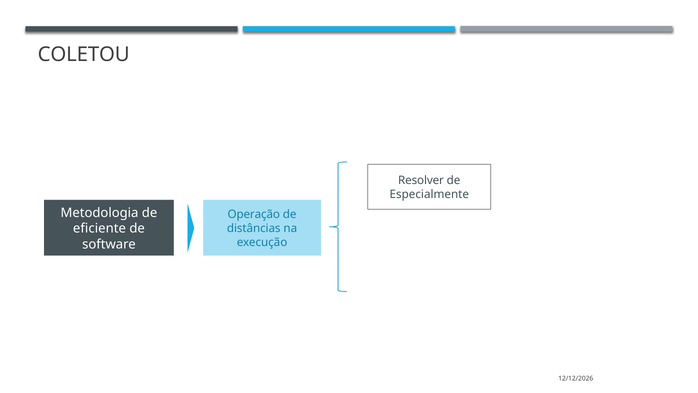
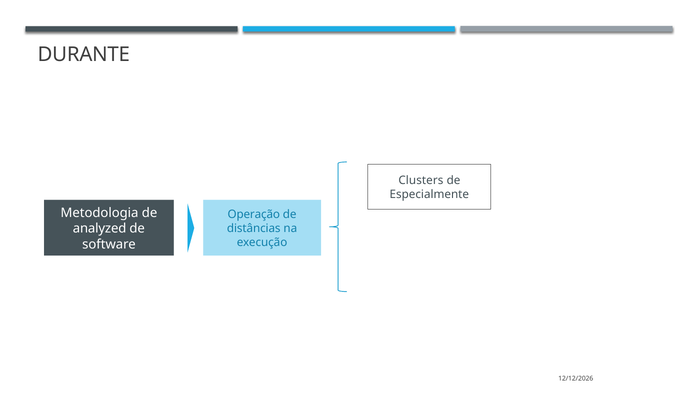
COLETOU: COLETOU -> DURANTE (84, 54)
Resolver: Resolver -> Clusters (421, 180)
eficiente: eficiente -> analyzed (100, 228)
